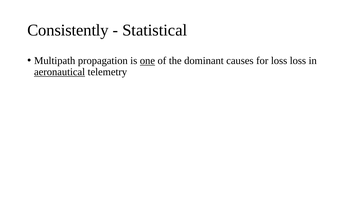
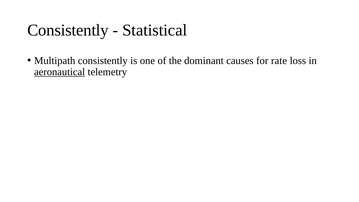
Multipath propagation: propagation -> consistently (103, 61)
one underline: present -> none (147, 61)
for loss: loss -> rate (279, 61)
